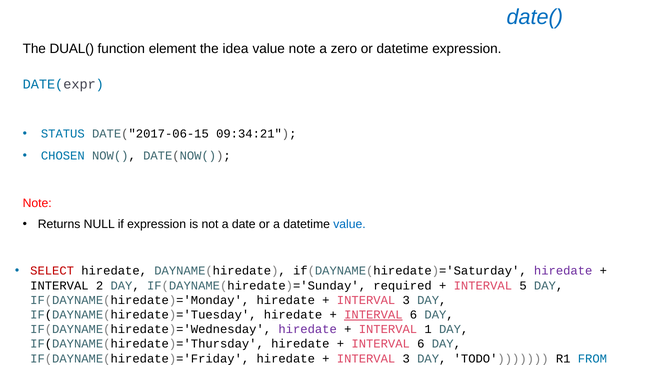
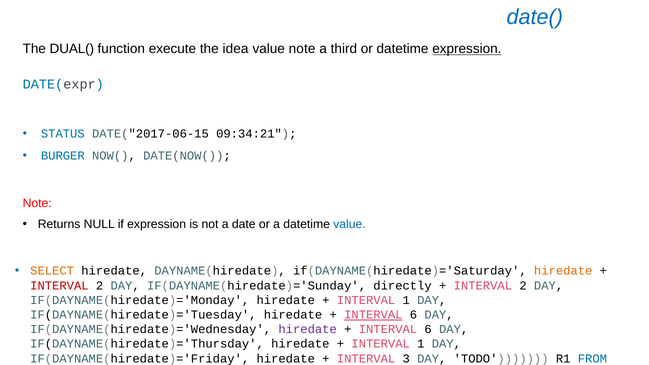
element: element -> execute (172, 49)
zero: zero -> third (344, 49)
expression underline: none -> present (467, 49)
CHOSEN: CHOSEN -> BURGER (63, 156)
SELECT colour: red -> orange (52, 271)
hiredate colour: purple -> orange (563, 271)
INTERVAL colour: black -> red (59, 286)
required: required -> directly (403, 286)
5: 5 -> 2 (523, 286)
3: 3 -> 1 (406, 300)
1: 1 -> 6 (428, 329)
6: 6 -> 1 (421, 344)
